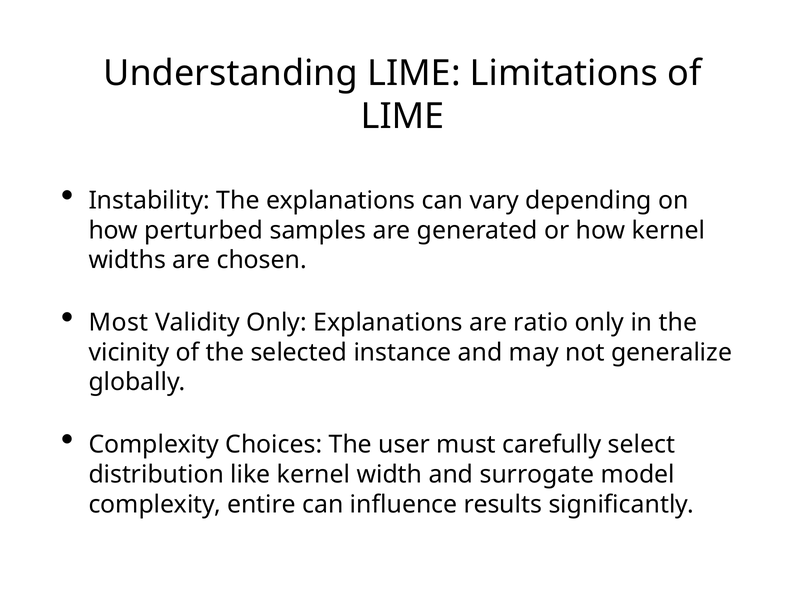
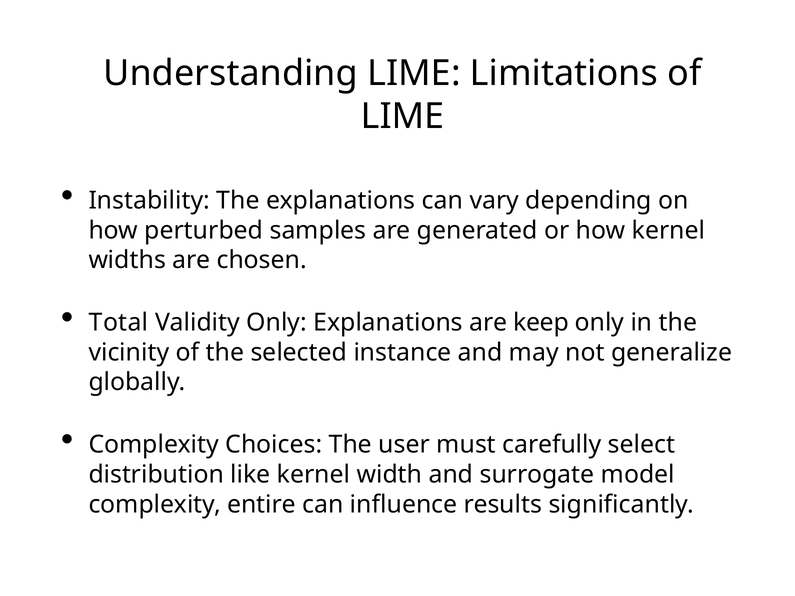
Most: Most -> Total (119, 323)
ratio: ratio -> keep (541, 323)
